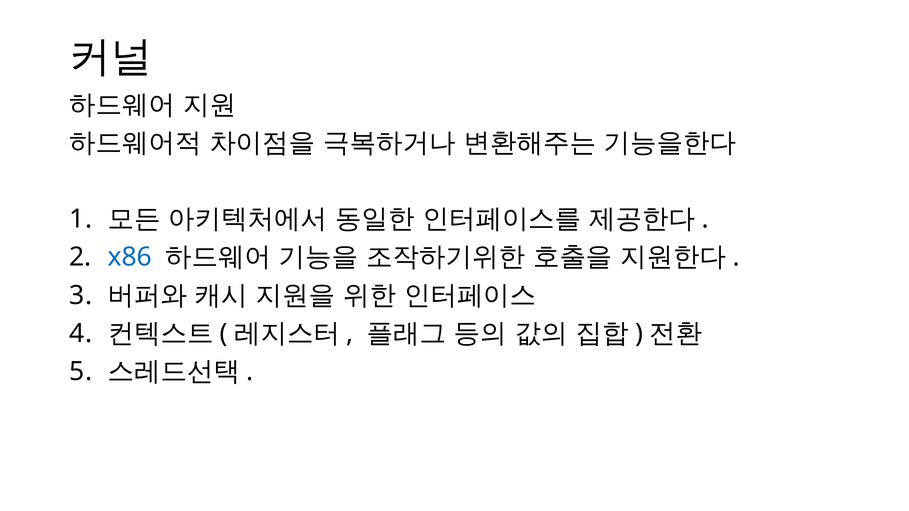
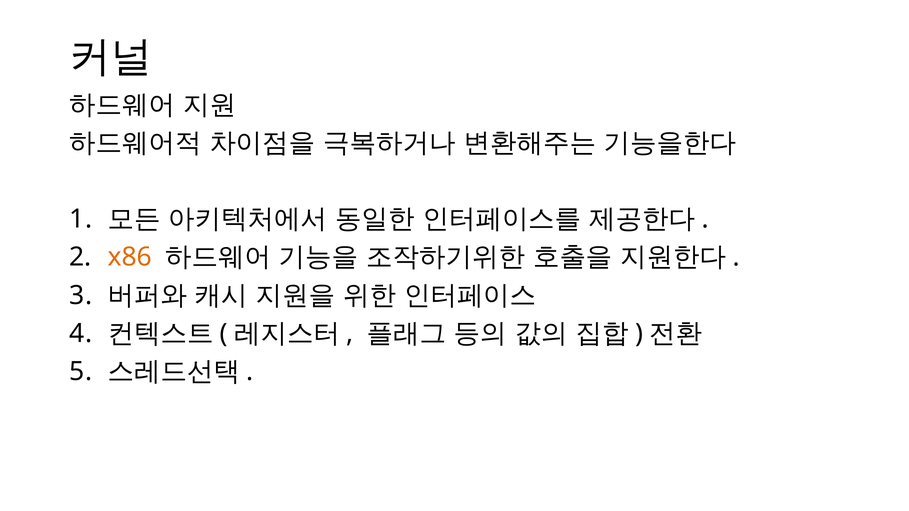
x86 colour: blue -> orange (130, 257)
